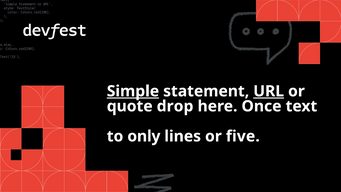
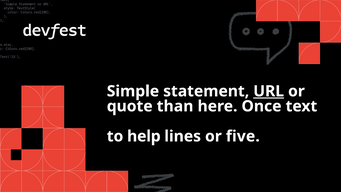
Simple underline: present -> none (133, 91)
drop: drop -> than (175, 106)
only: only -> help (144, 136)
